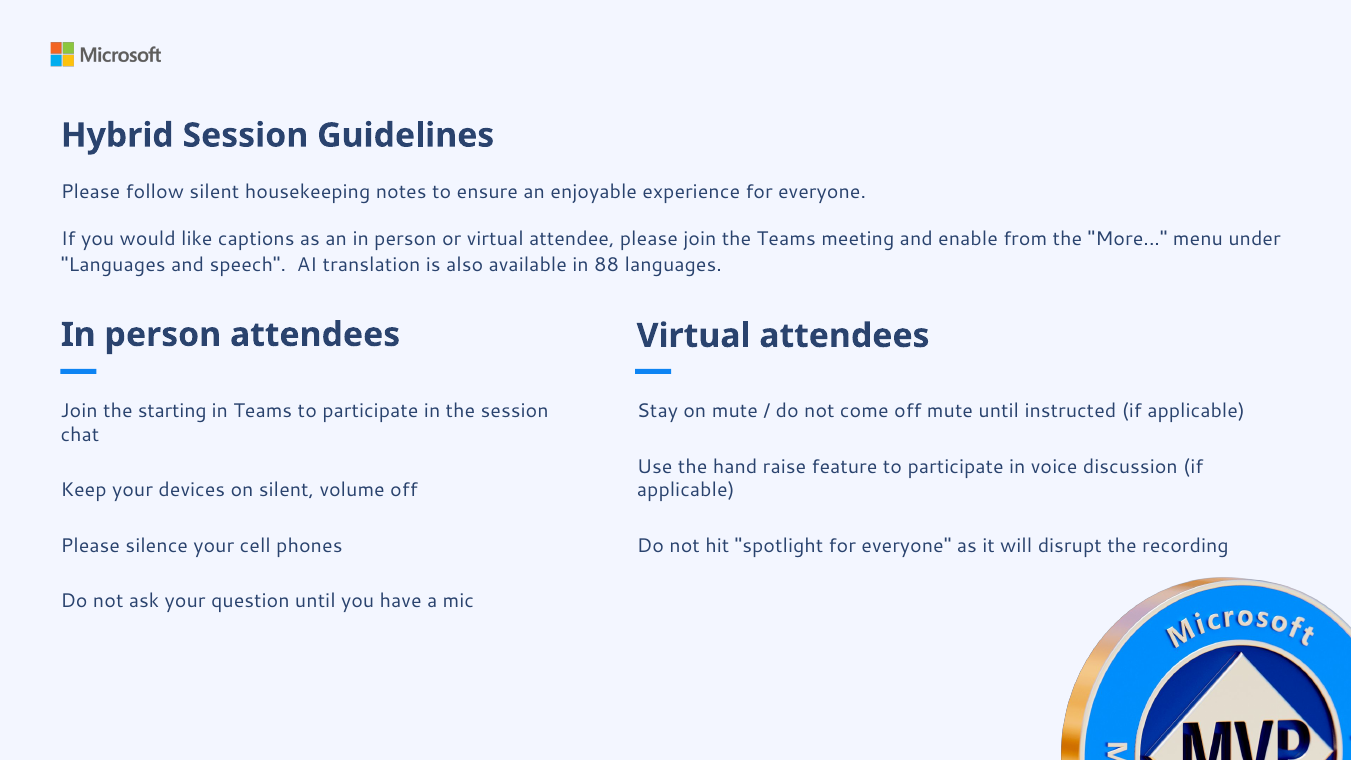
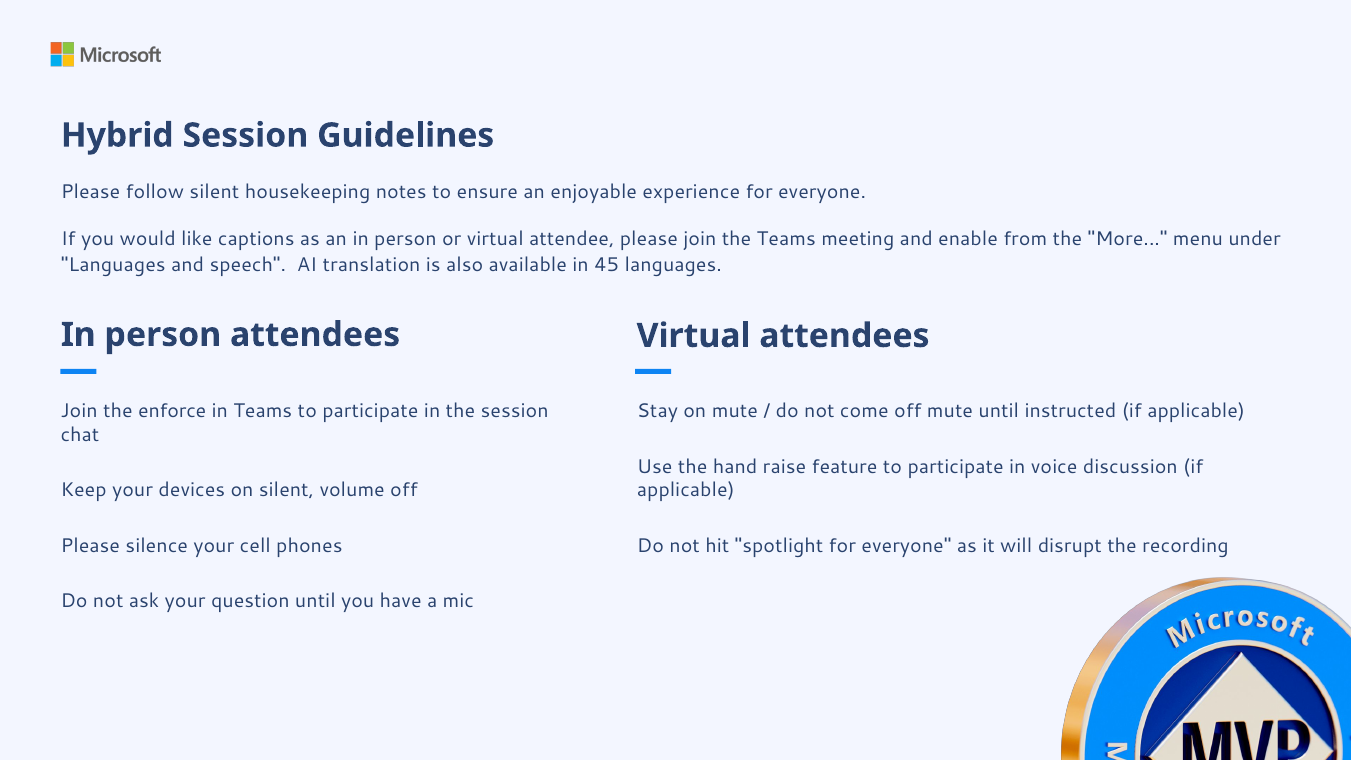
88: 88 -> 45 (607, 265)
starting: starting -> enforce (172, 411)
